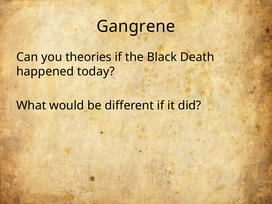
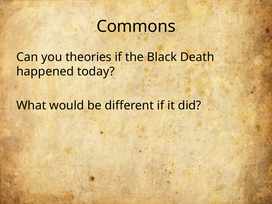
Gangrene: Gangrene -> Commons (136, 26)
